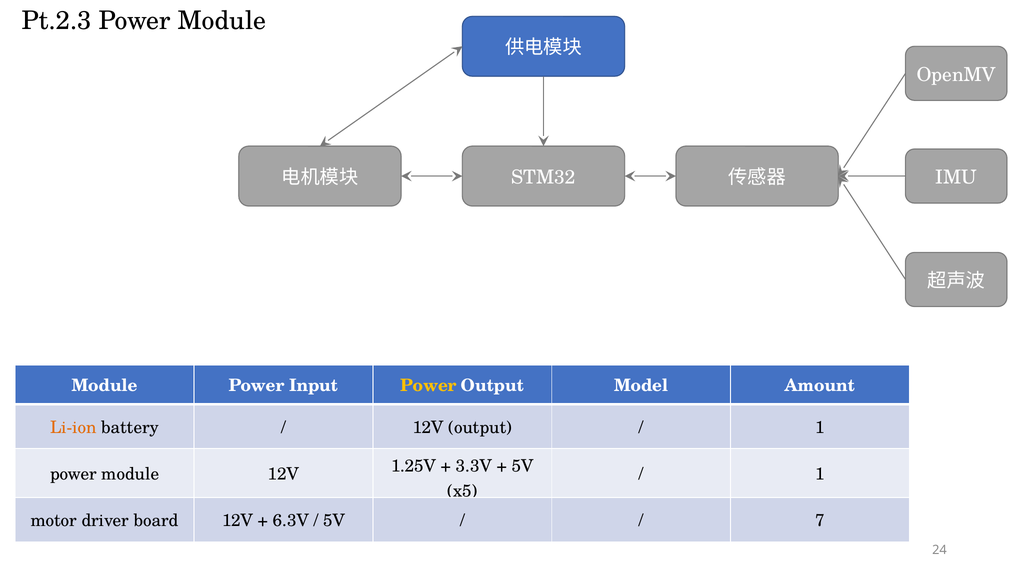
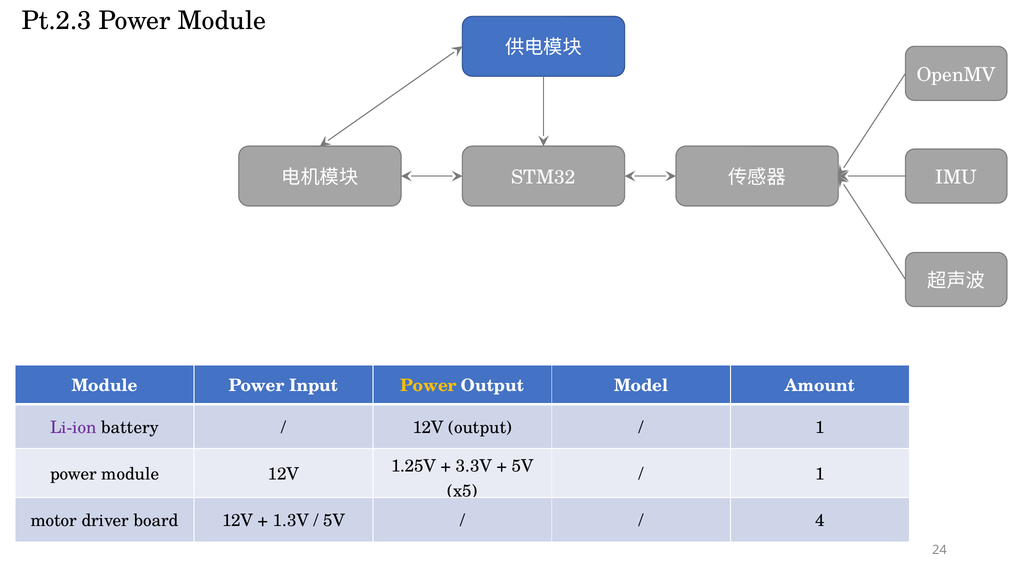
Li-ion colour: orange -> purple (73, 427)
6.3V: 6.3V -> 1.3V (291, 520)
7: 7 -> 4 (820, 520)
